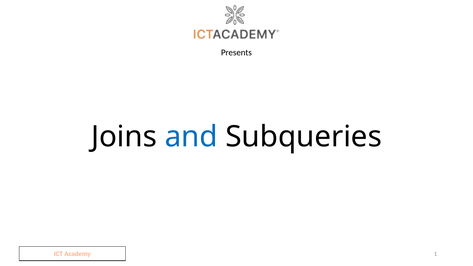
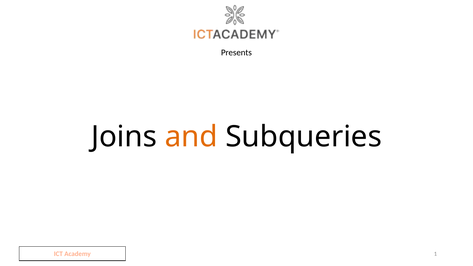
and colour: blue -> orange (191, 137)
